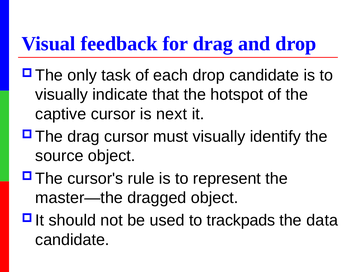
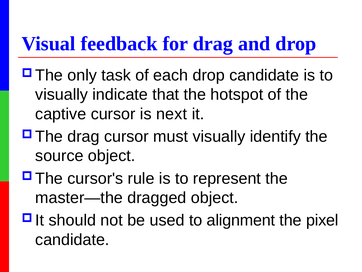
trackpads: trackpads -> alignment (241, 220)
data: data -> pixel (322, 220)
